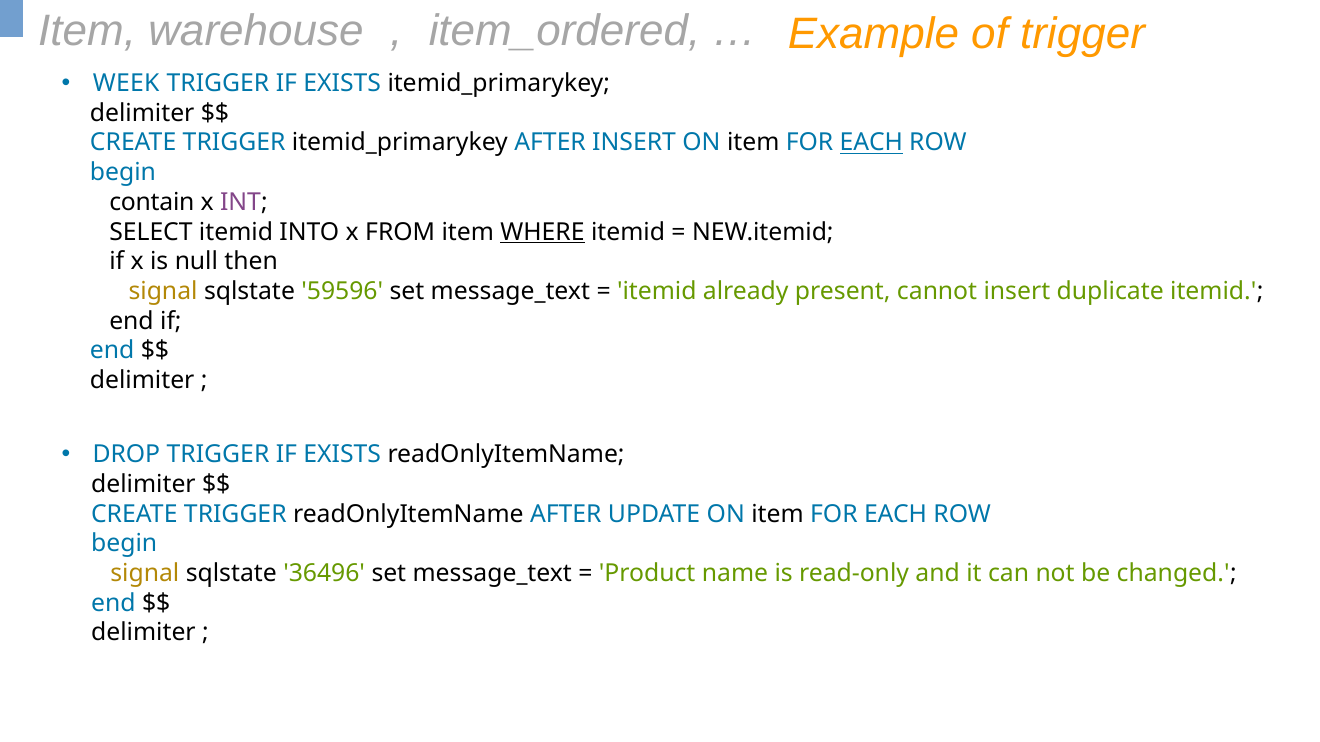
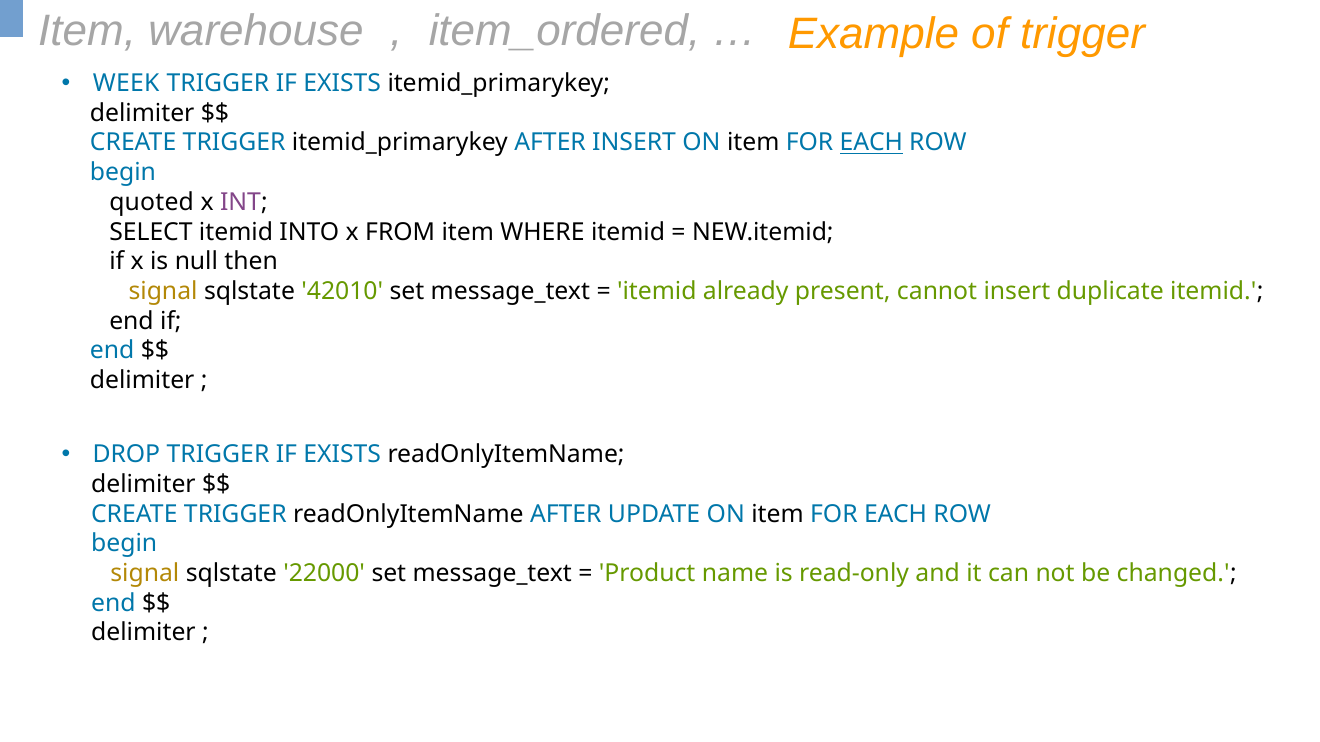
contain: contain -> quoted (152, 202)
WHERE underline: present -> none (543, 232)
59596: 59596 -> 42010 (342, 291)
36496: 36496 -> 22000 (324, 574)
